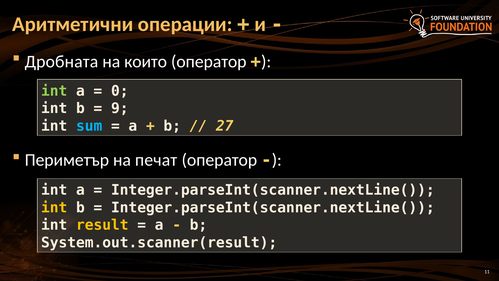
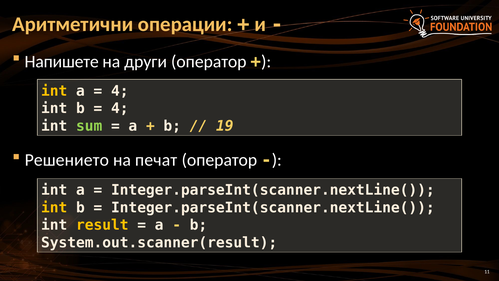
Дробната: Дробната -> Напишете (62, 61)
които: които -> други (146, 61)
int colour: light green -> yellow (54, 91)
0: 0 -> 4 (120, 91)
9: 9 -> 4 (120, 108)
sum colour: light blue -> light green (89, 126)
27: 27 -> 19 (225, 126)
Периметър: Периметър -> Решението (67, 160)
